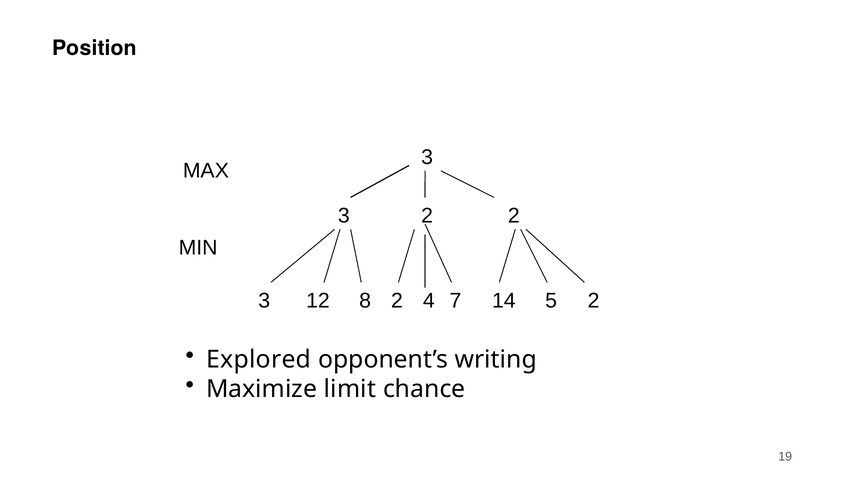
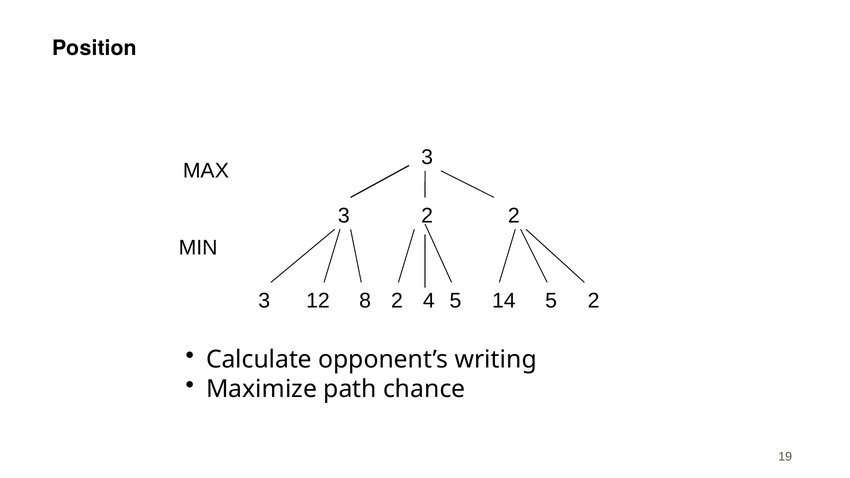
4 7: 7 -> 5 (455, 301)
Explored: Explored -> Calculate (259, 360)
limit: limit -> path (350, 389)
